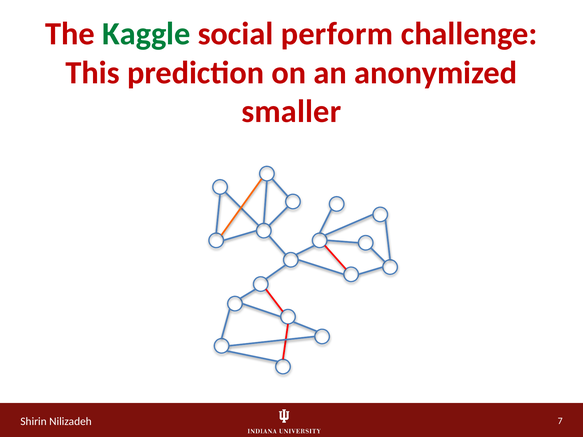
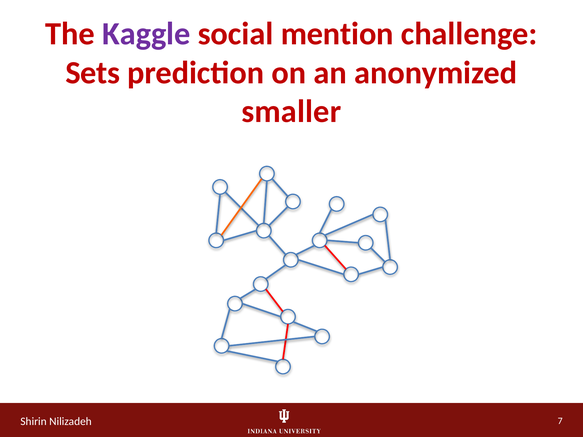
Kaggle colour: green -> purple (146, 34)
perform: perform -> mention (337, 34)
This: This -> Sets (93, 73)
